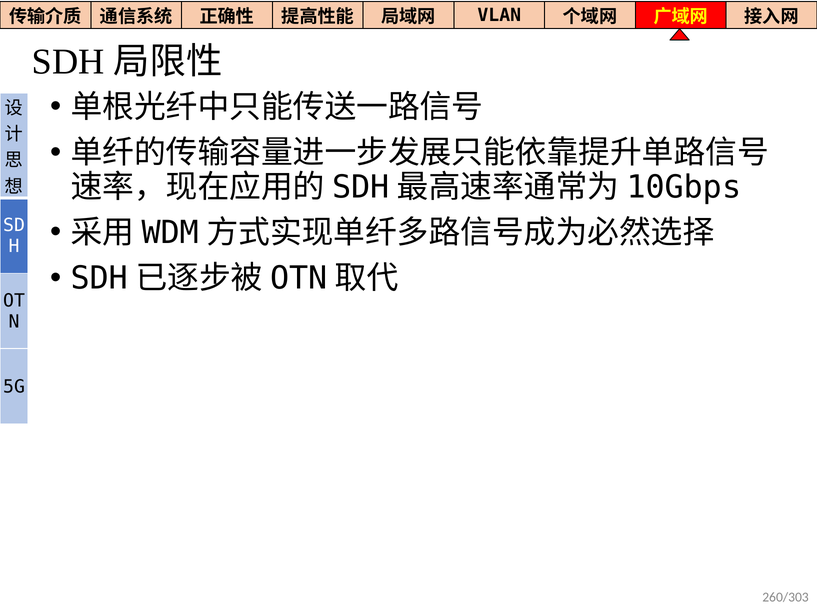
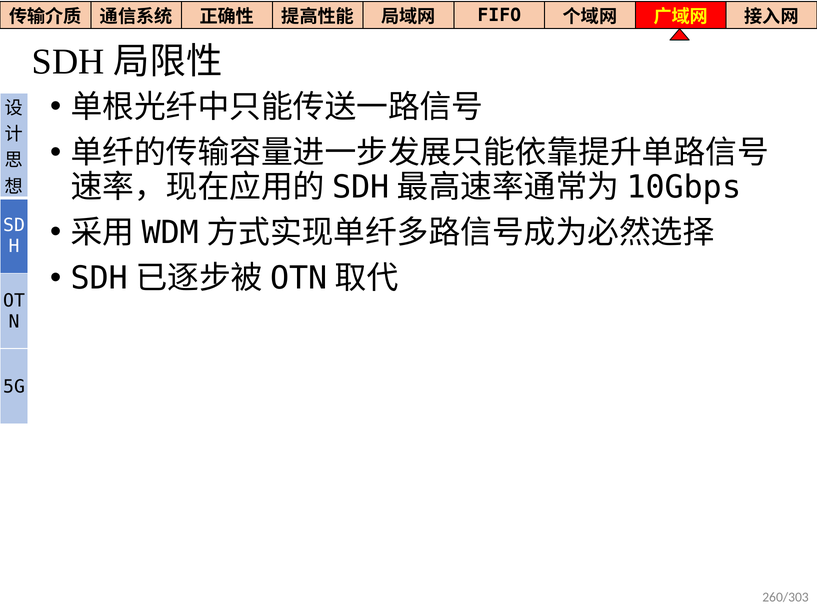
VLAN: VLAN -> FIFO (499, 15)
